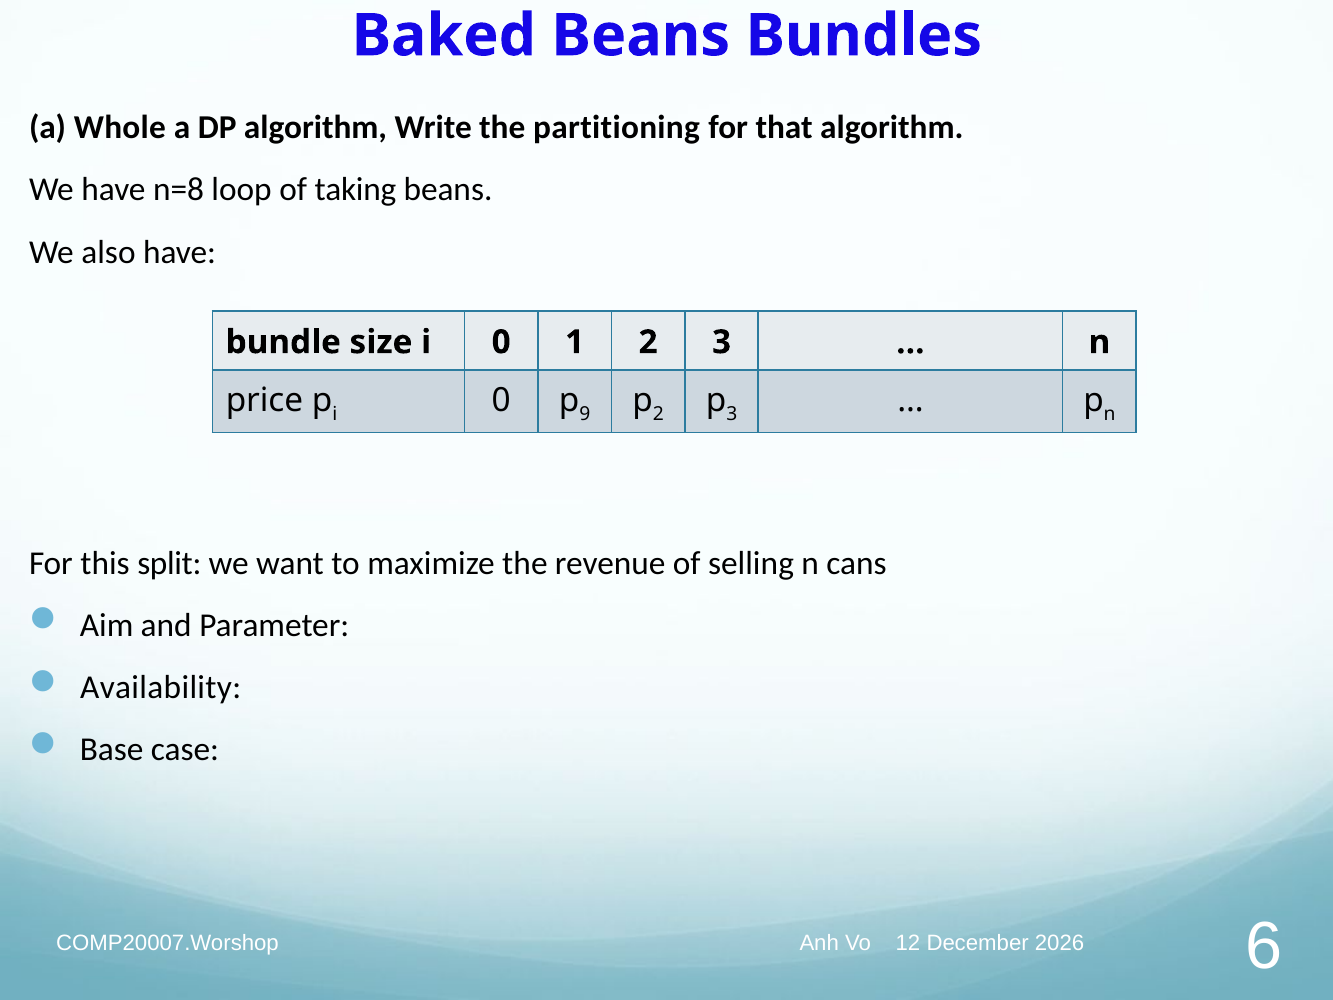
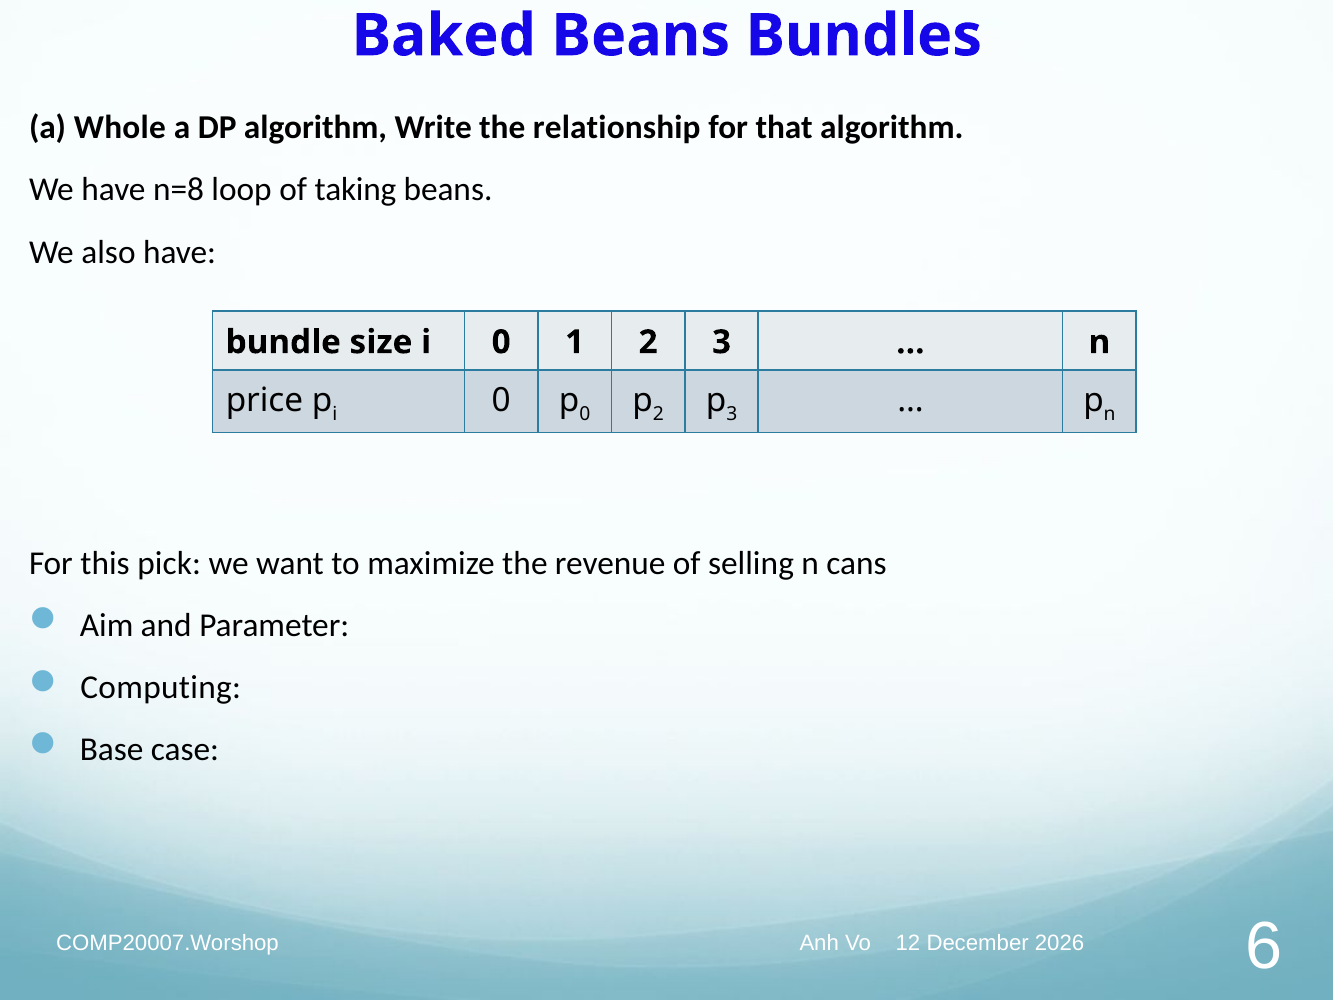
partitioning: partitioning -> relationship (617, 128)
9: 9 -> 0 (585, 414)
split: split -> pick (169, 563)
Availability: Availability -> Computing (161, 687)
